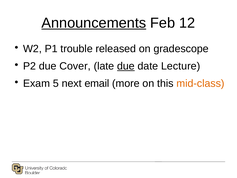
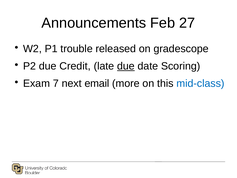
Announcements underline: present -> none (94, 23)
12: 12 -> 27 (187, 23)
Cover: Cover -> Credit (75, 66)
Lecture: Lecture -> Scoring (181, 66)
5: 5 -> 7 (56, 83)
mid-class colour: orange -> blue (200, 83)
